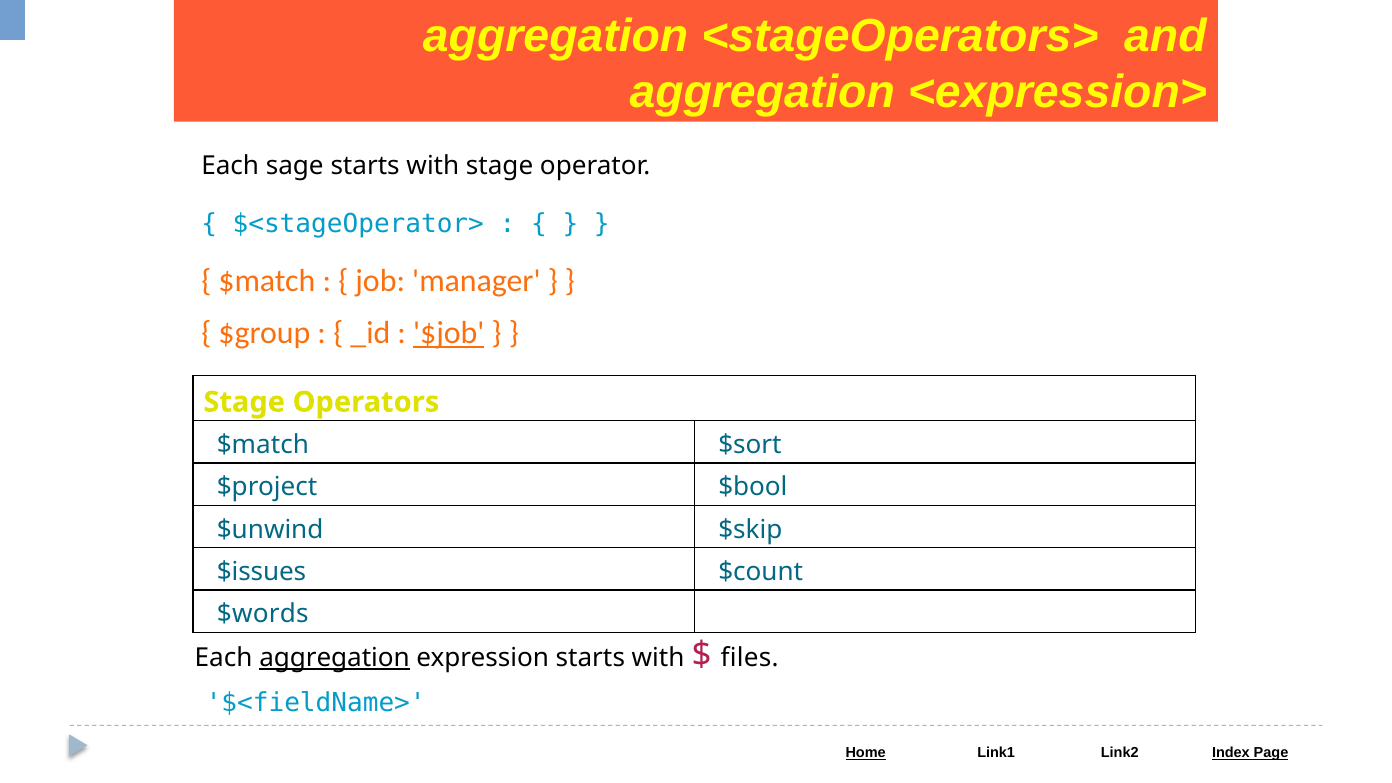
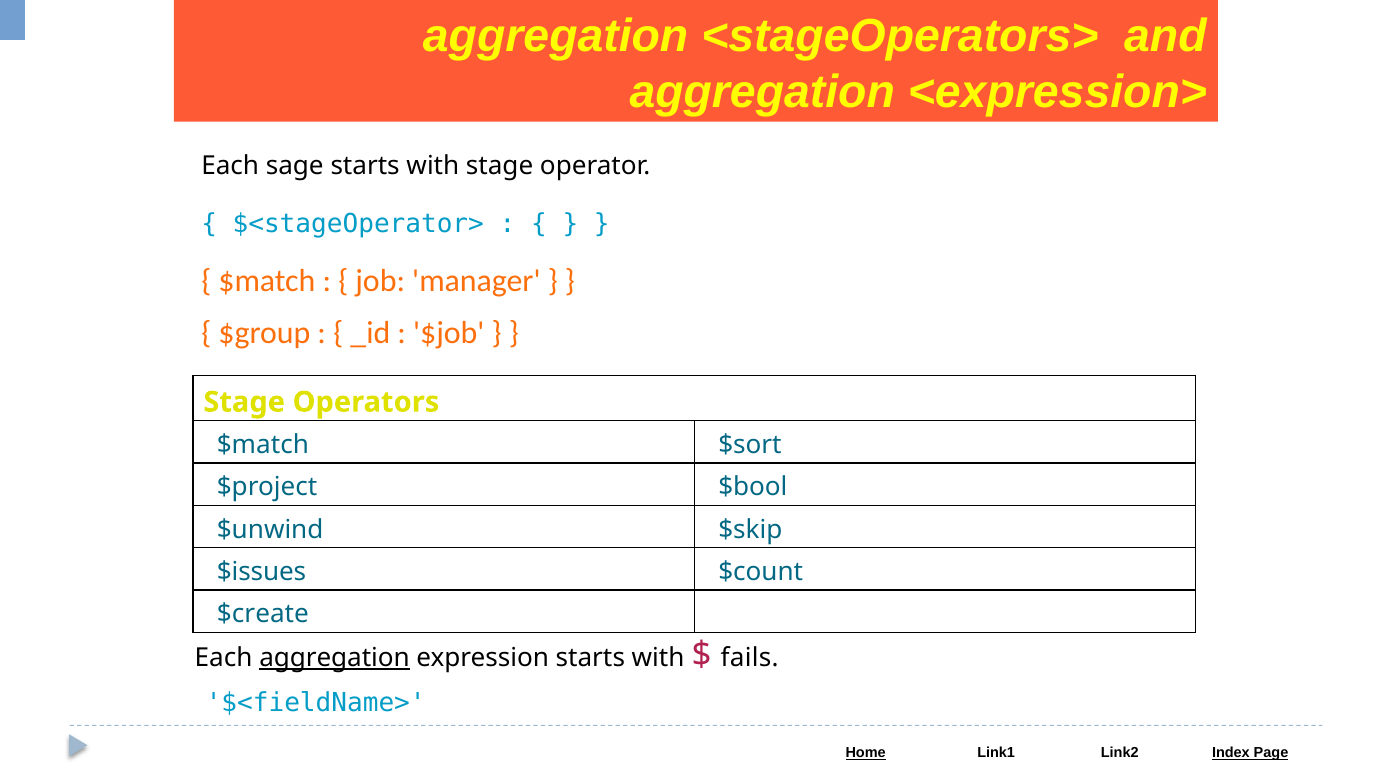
$job underline: present -> none (449, 333)
$words: $words -> $create (263, 614)
files: files -> fails (750, 658)
